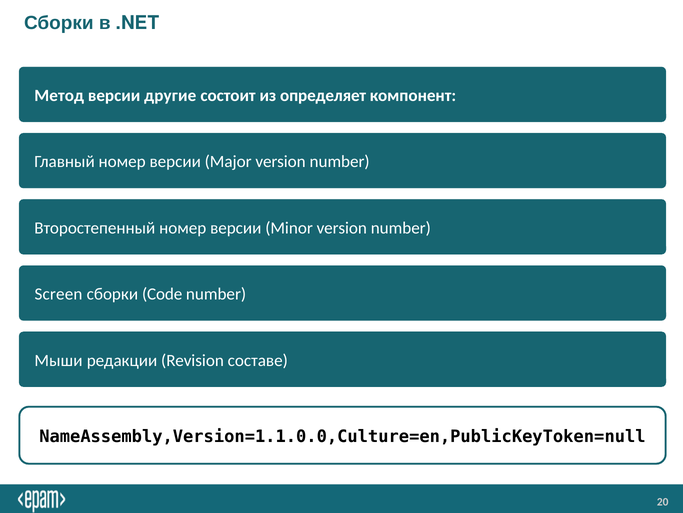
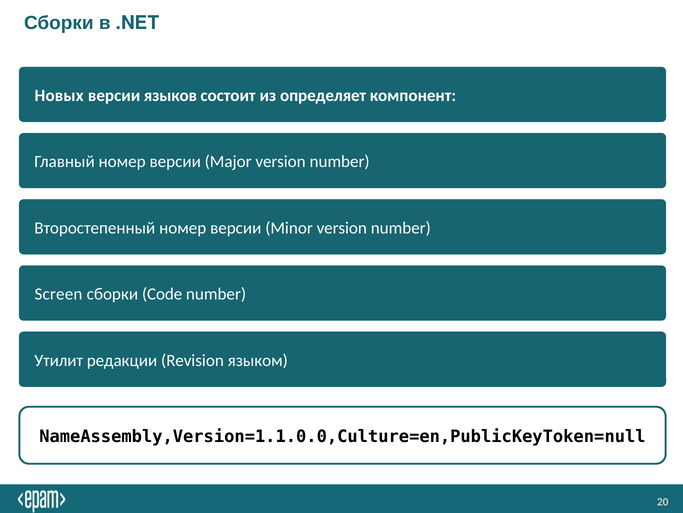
Метод: Метод -> Новых (59, 95)
другие: другие -> языков (170, 95)
Мыши: Мыши -> Утилит (59, 360)
составе: составе -> языком (258, 360)
